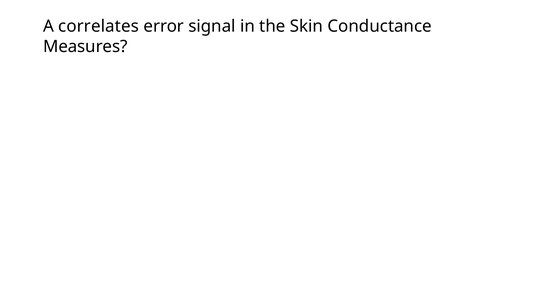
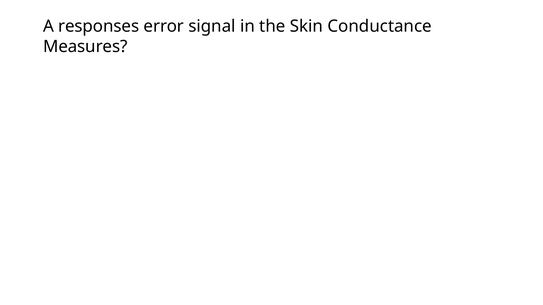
correlates: correlates -> responses (99, 26)
